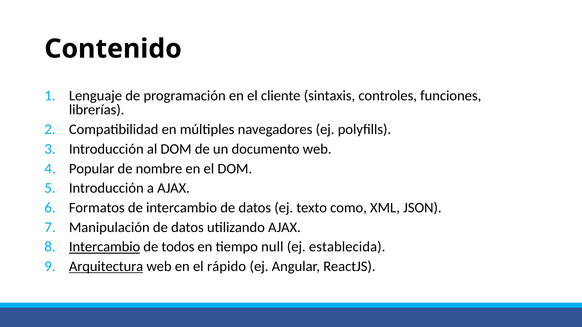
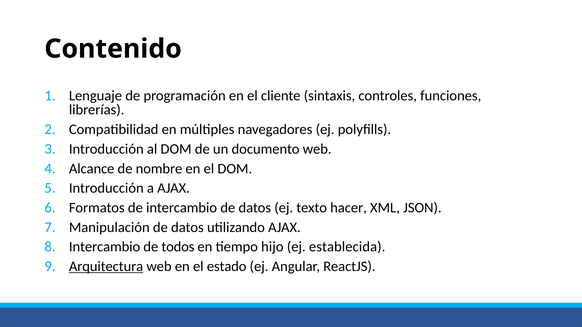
Popular: Popular -> Alcance (92, 169)
como: como -> hacer (348, 208)
Intercambio underline: present -> none (105, 247)
null: null -> hijo (272, 247)
rápido: rápido -> estado (227, 267)
